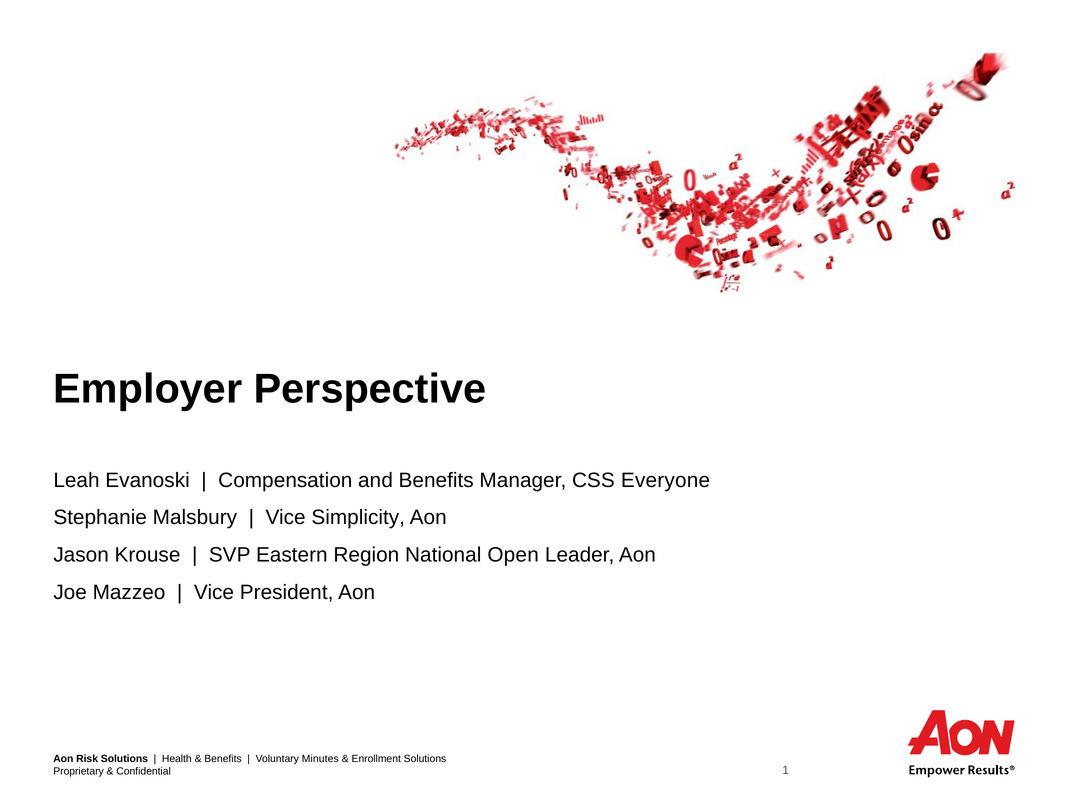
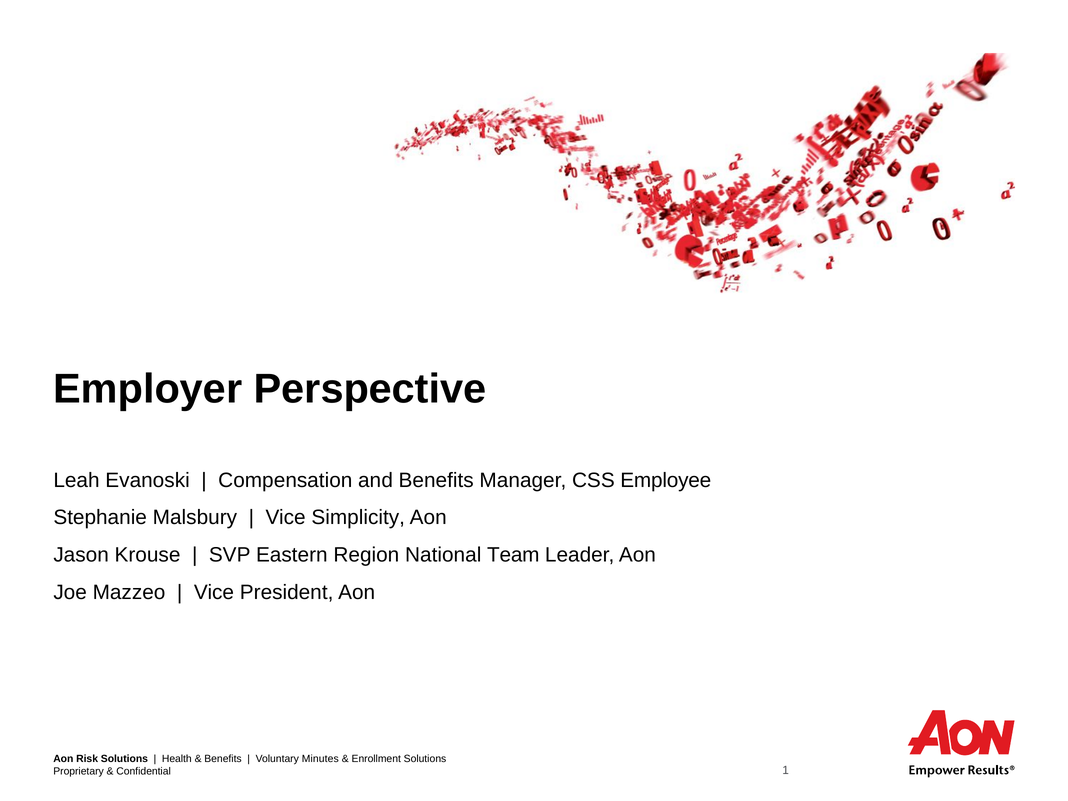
Everyone: Everyone -> Employee (666, 480)
Open: Open -> Team (513, 555)
